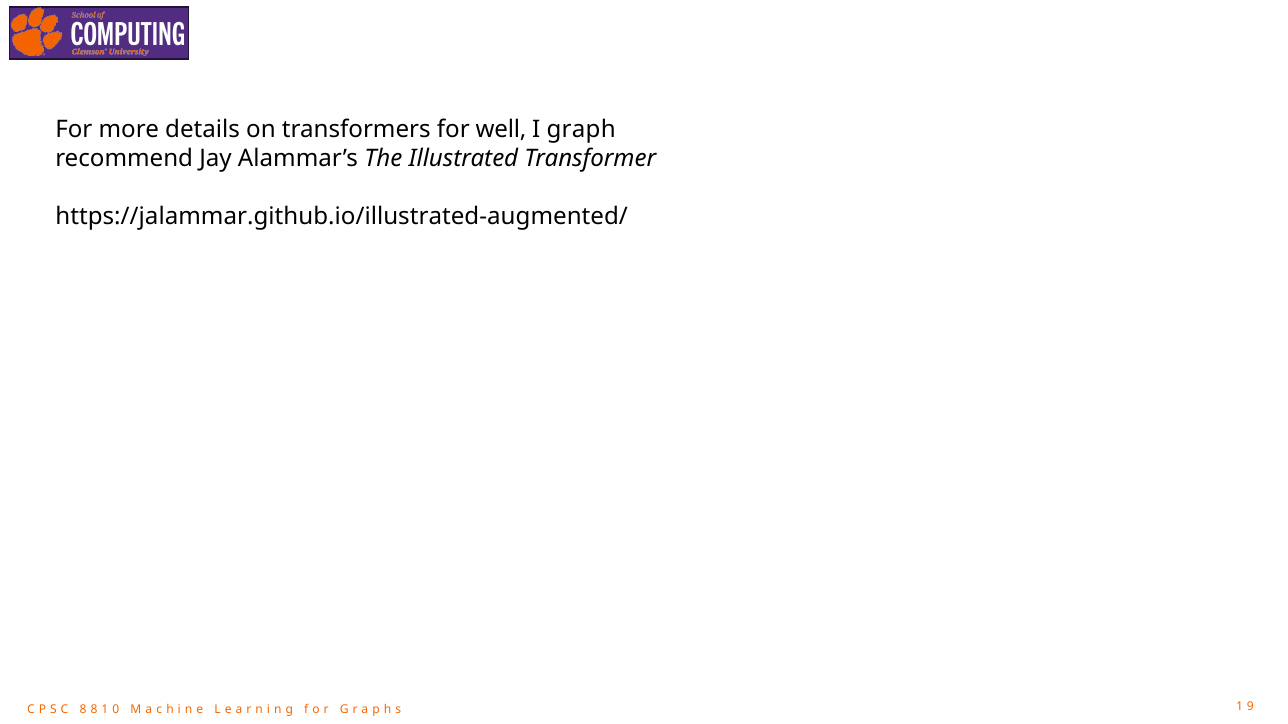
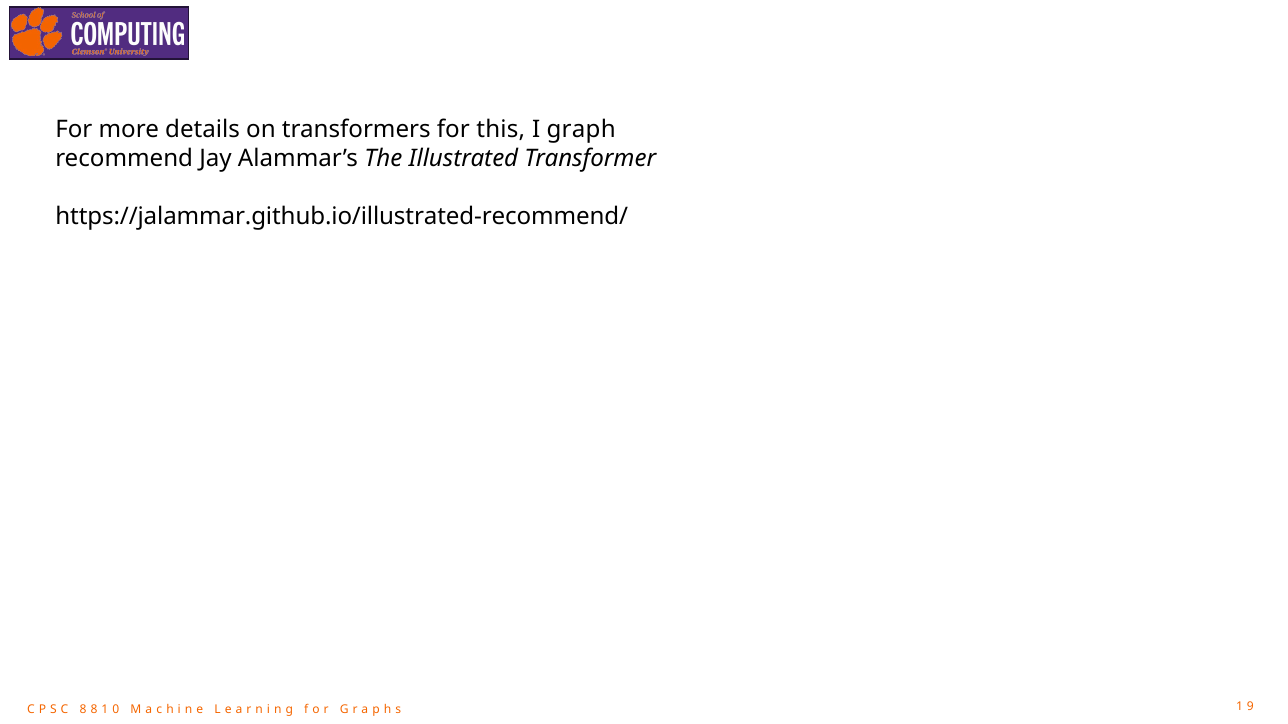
well: well -> this (501, 129)
https://jalammar.github.io/illustrated-augmented/: https://jalammar.github.io/illustrated-augmented/ -> https://jalammar.github.io/illustrated-recommend/ (342, 216)
